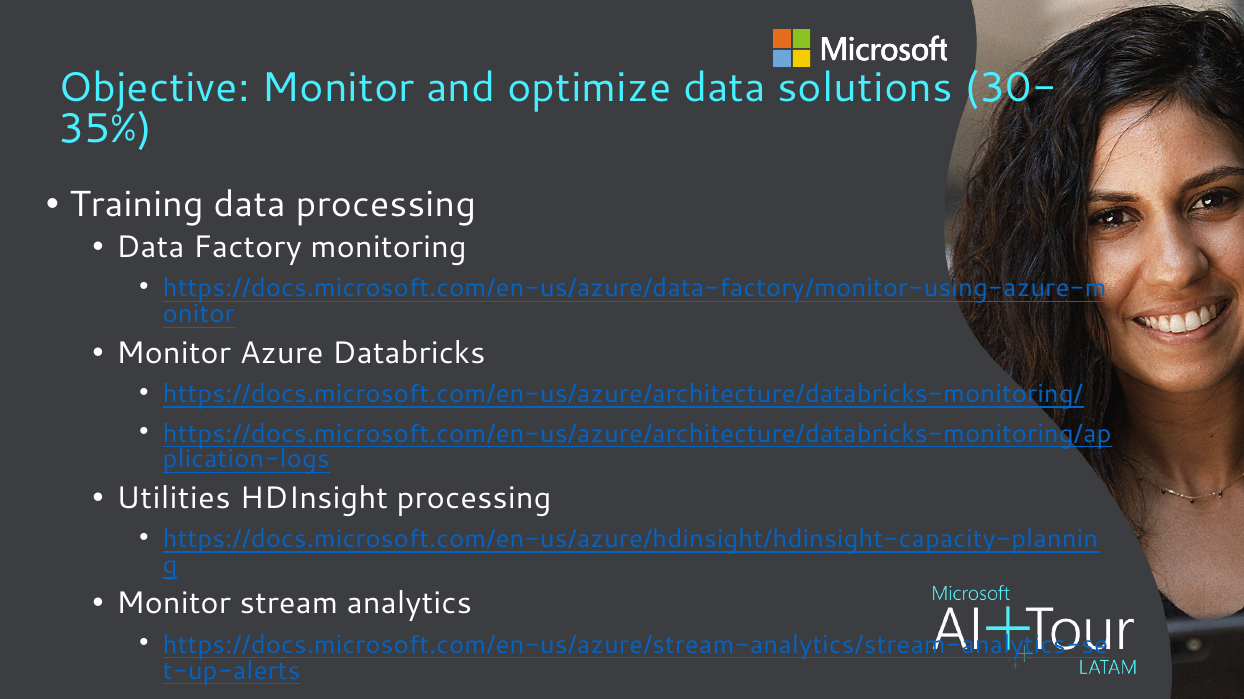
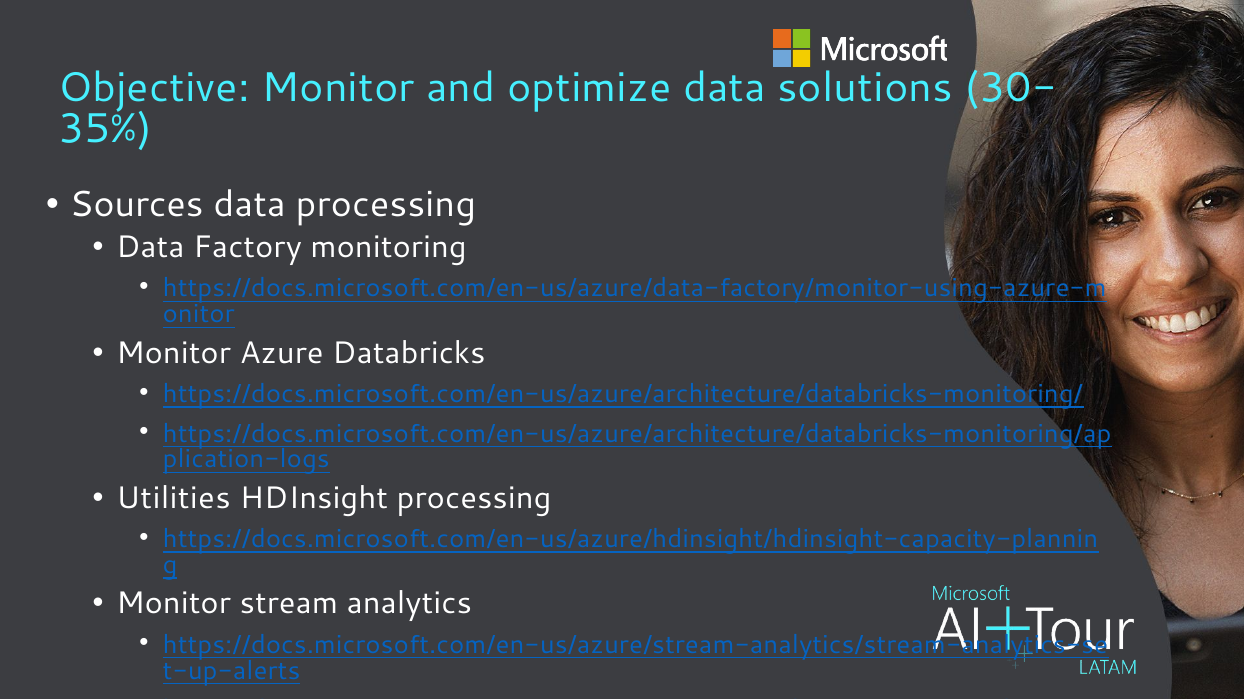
Training: Training -> Sources (137, 205)
